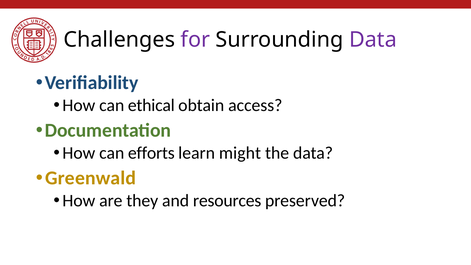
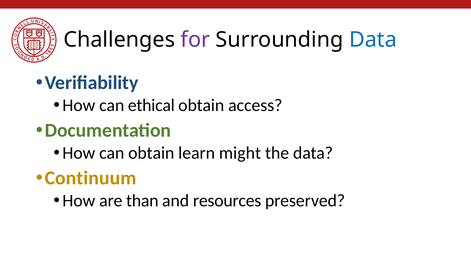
Data colour: purple -> blue (373, 40)
can efforts: efforts -> obtain (151, 153)
Greenwald: Greenwald -> Continuum (91, 178)
they: they -> than (142, 201)
